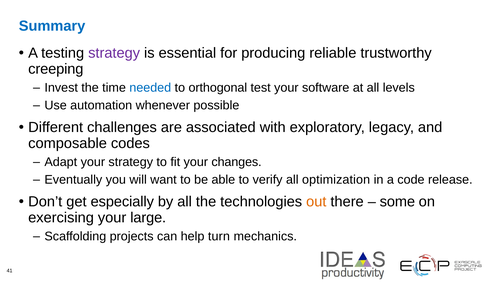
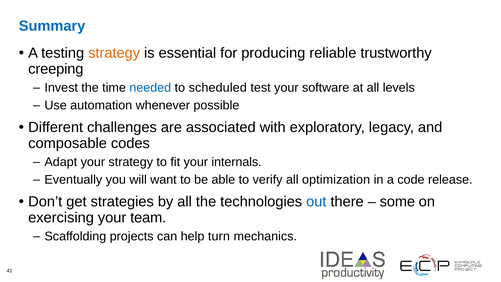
strategy colour: purple -> orange (114, 53)
orthogonal: orthogonal -> scheduled (218, 88)
changes: changes -> internals (237, 162)
especially: especially -> strategies (122, 202)
out colour: orange -> blue (316, 202)
large: large -> team (148, 217)
